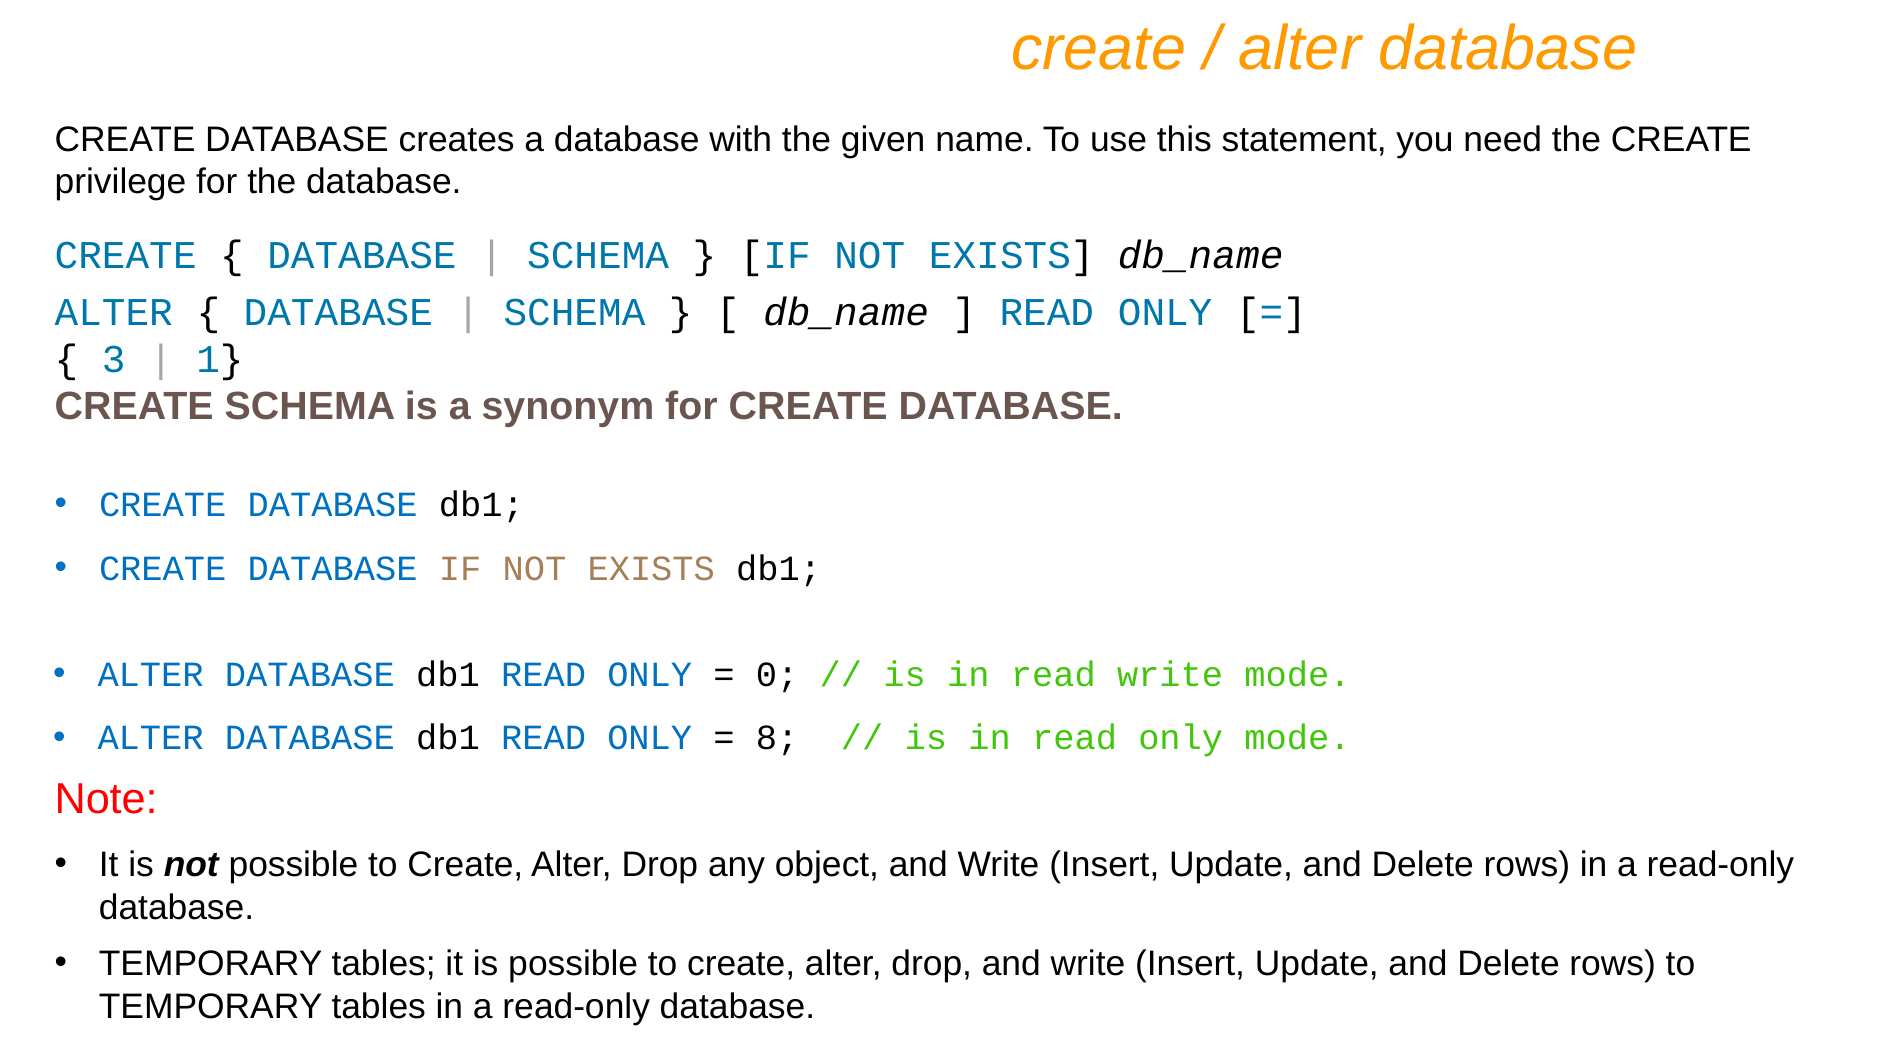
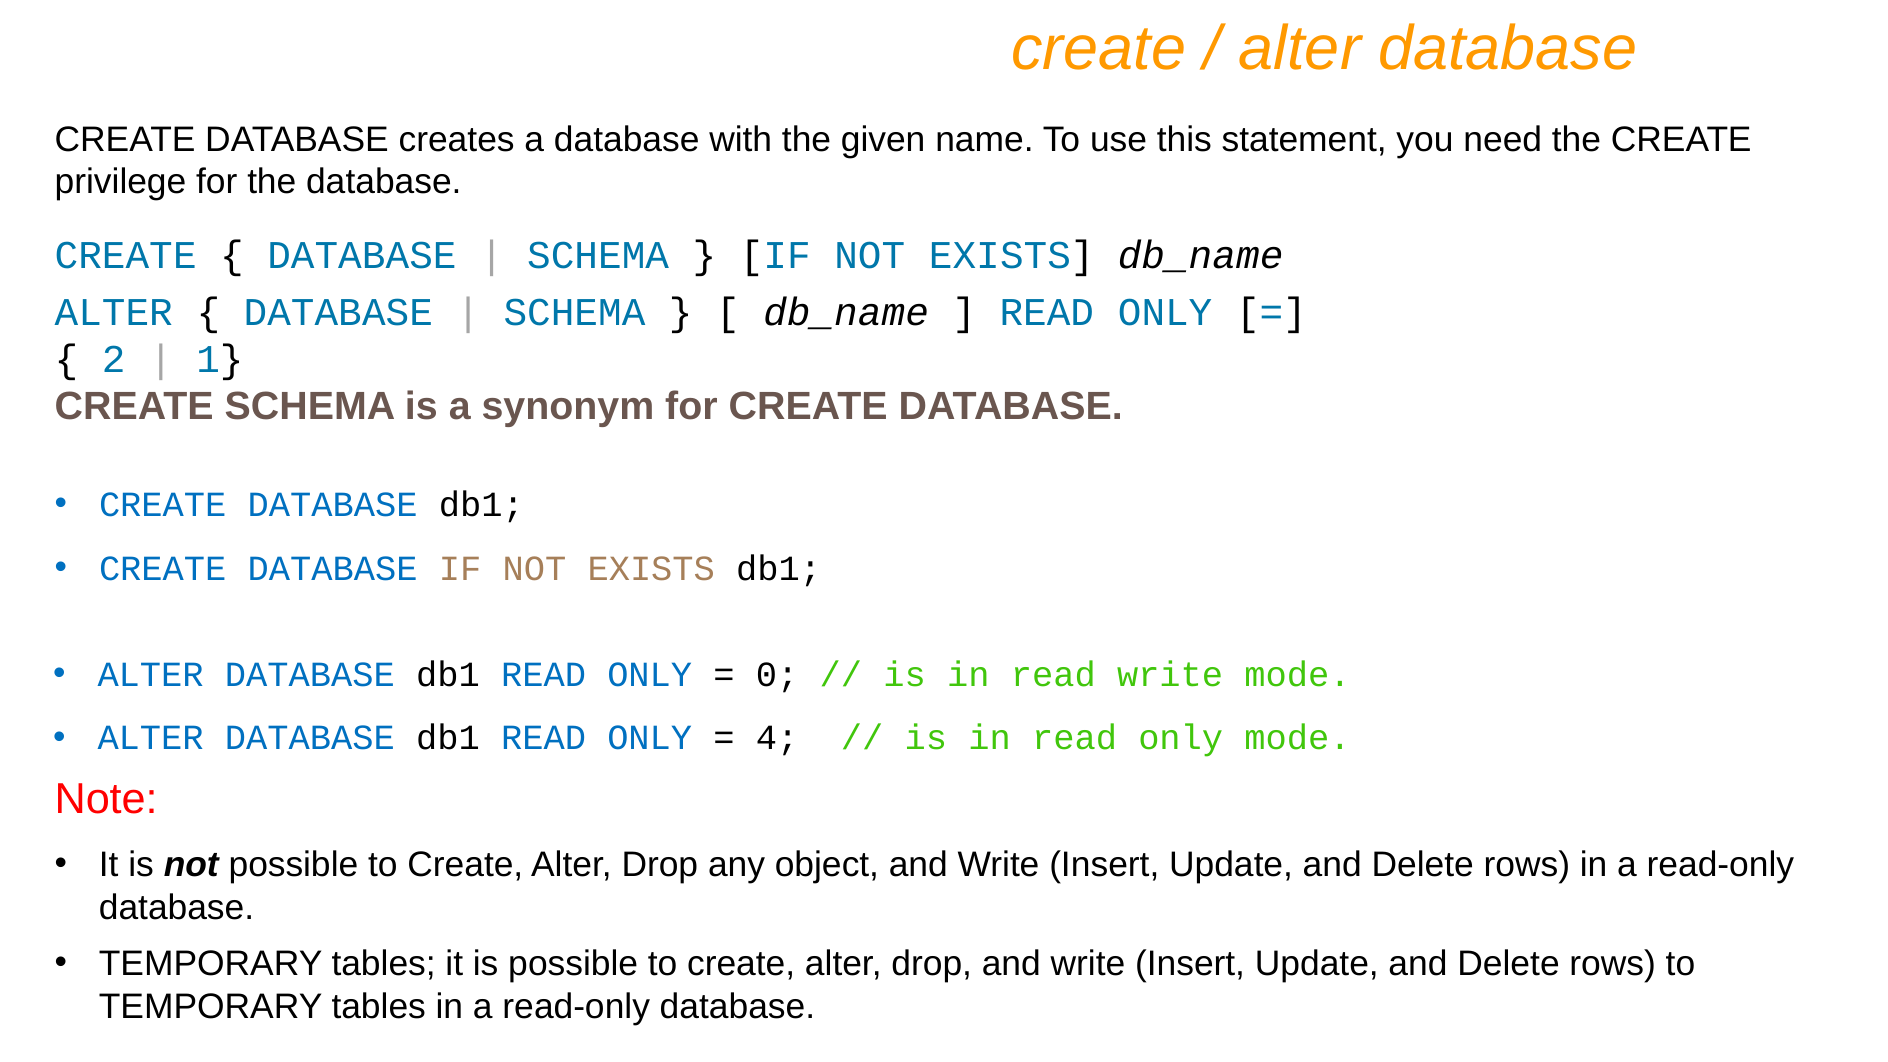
3: 3 -> 2 (114, 359)
8: 8 -> 4 (777, 738)
